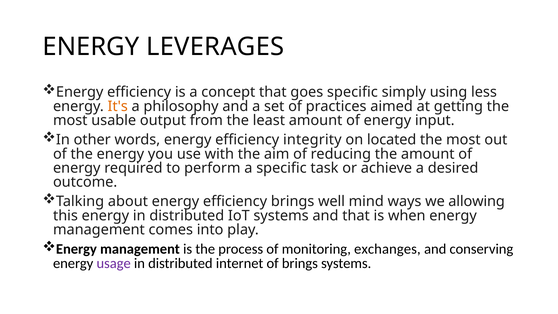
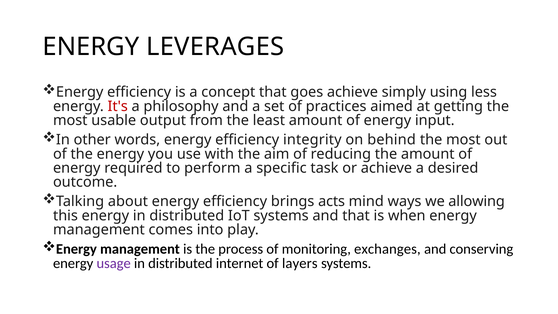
goes specific: specific -> achieve (352, 92)
It's colour: orange -> red (118, 106)
located: located -> behind (392, 140)
well: well -> acts (332, 201)
of brings: brings -> layers (300, 263)
